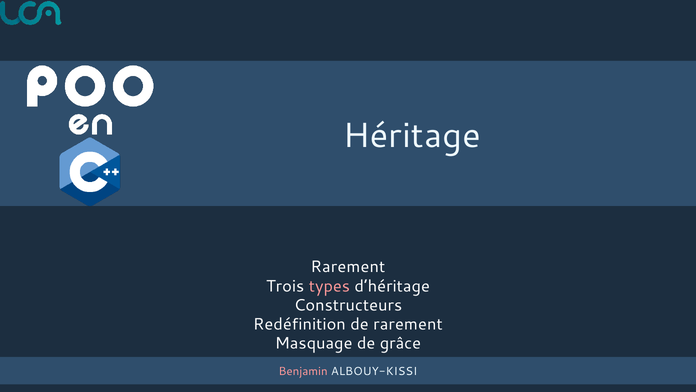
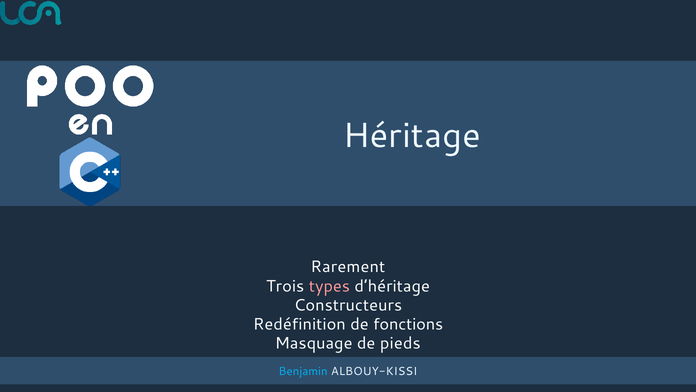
de rarement: rarement -> fonctions (408, 324)
grâce: grâce -> pieds (400, 343)
Benjamin colour: pink -> light blue (303, 371)
